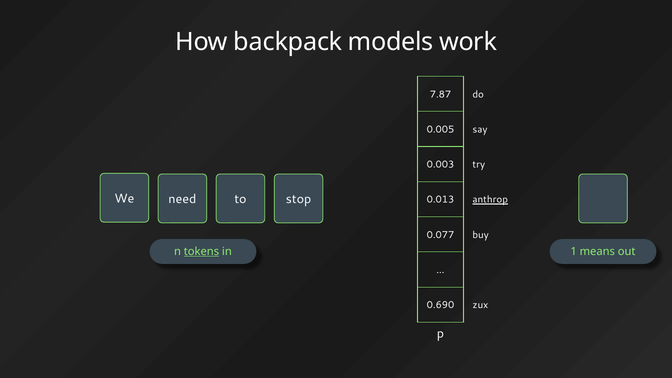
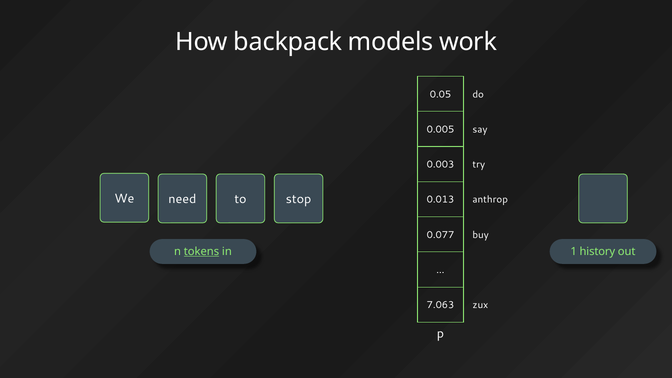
7.87: 7.87 -> 0.05 (440, 94)
anthrop underline: present -> none (490, 200)
means: means -> history (597, 251)
0.690: 0.690 -> 7.063 (440, 305)
